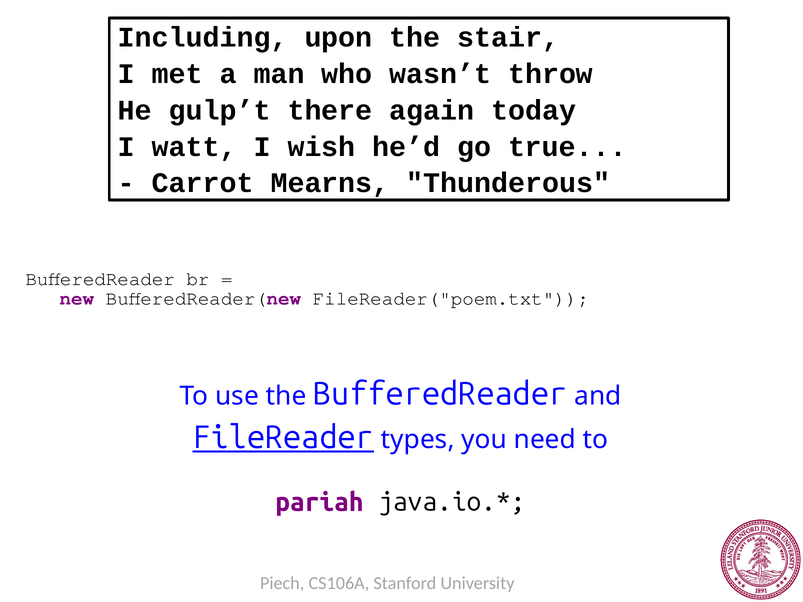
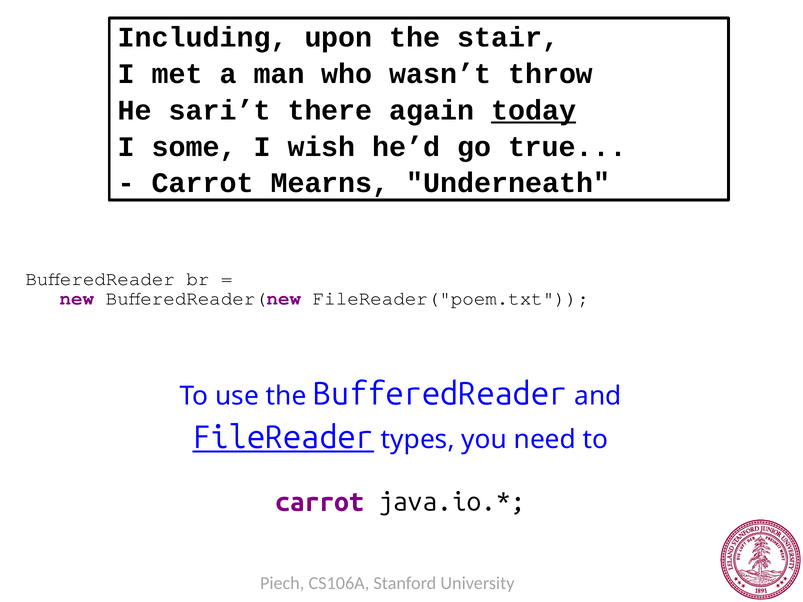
gulp’t: gulp’t -> sari’t (220, 110)
today underline: none -> present (534, 110)
watt: watt -> some (194, 147)
Thunderous: Thunderous -> Underneath (508, 183)
pariah: pariah -> carrot (319, 502)
